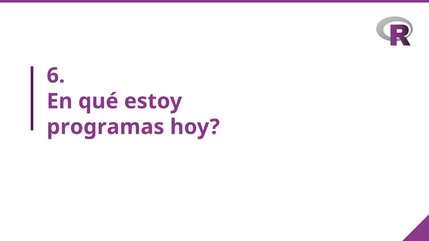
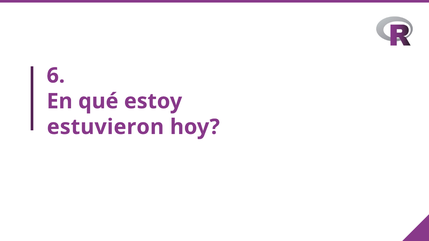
programas: programas -> estuvieron (105, 127)
